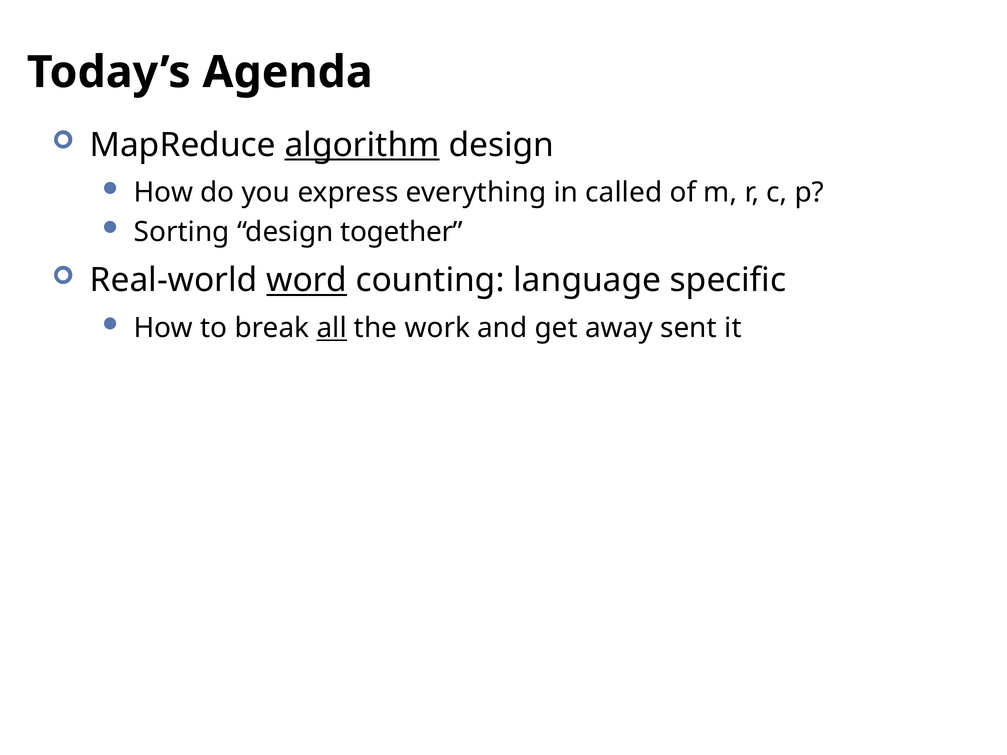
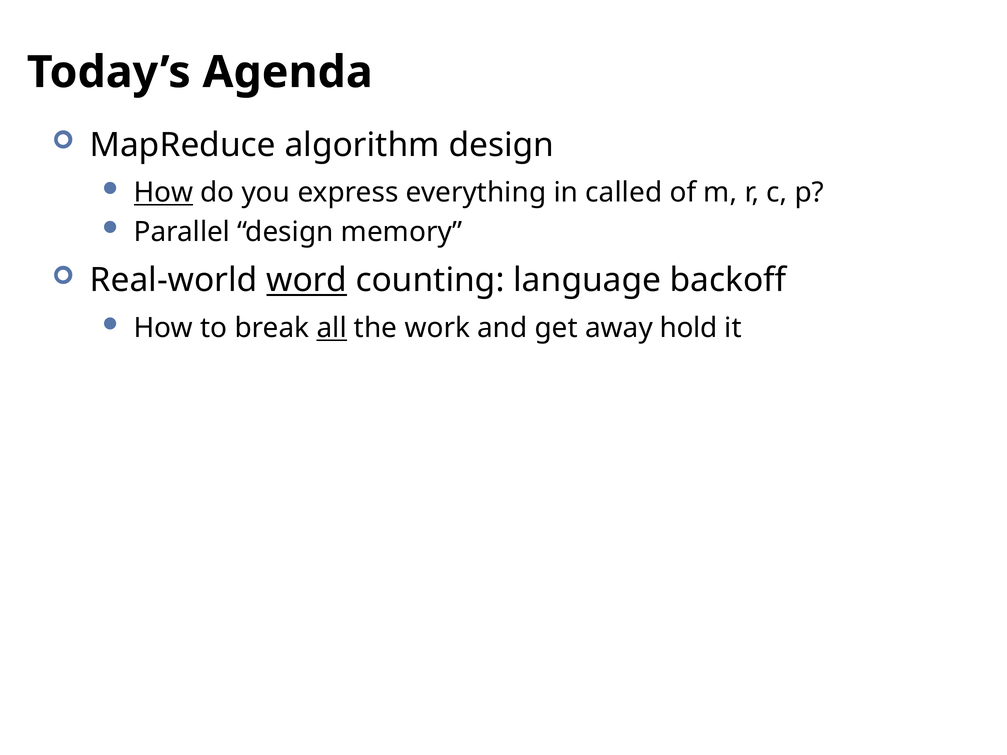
algorithm underline: present -> none (362, 145)
How underline: none -> present (163, 193)
Sorting: Sorting -> Parallel (182, 232)
together: together -> memory (402, 232)
specific: specific -> backoff (728, 281)
sent: sent -> hold (689, 328)
